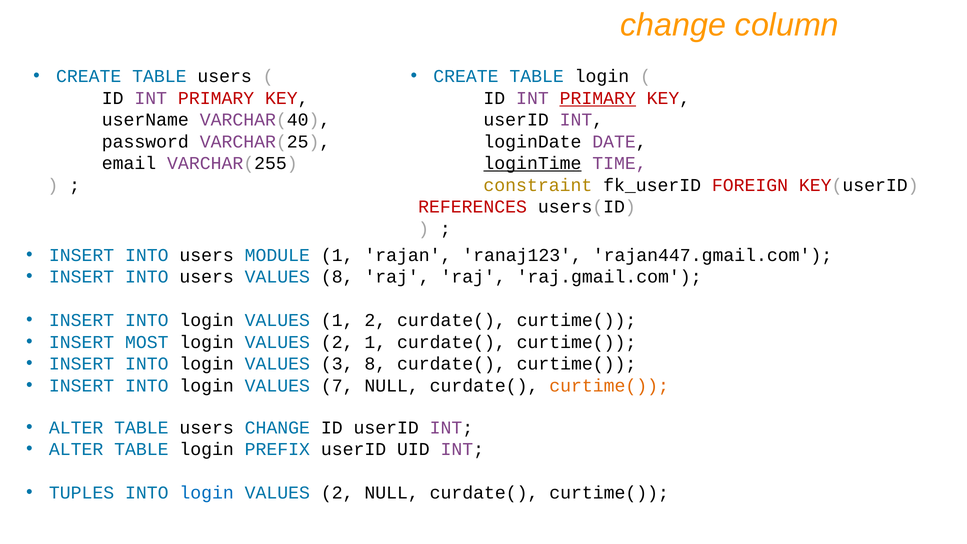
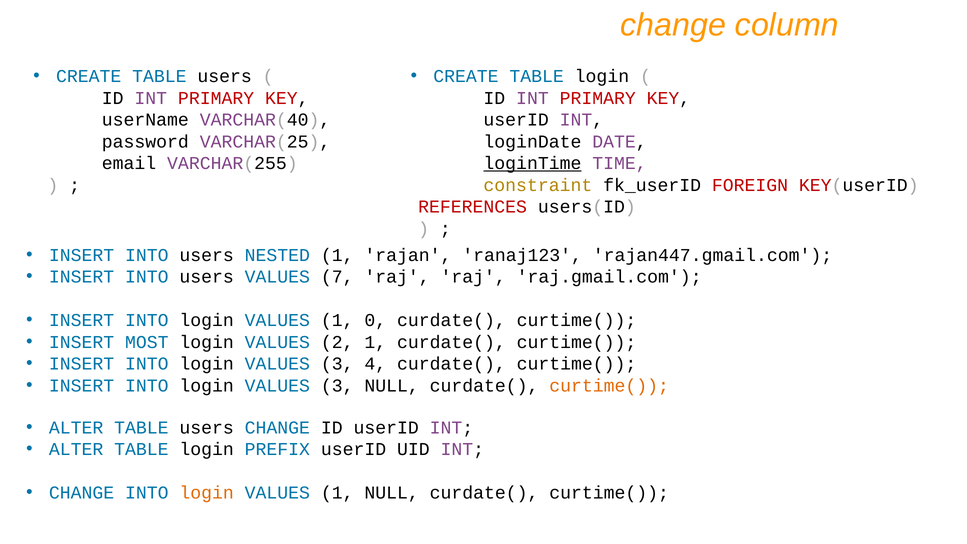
PRIMARY underline: present -> none (598, 98)
MODULE: MODULE -> NESTED (277, 255)
VALUES 8: 8 -> 7 (337, 277)
1 2: 2 -> 0 (375, 320)
3 8: 8 -> 4 (375, 364)
7: 7 -> 3 (337, 386)
TUPLES: TUPLES -> CHANGE (82, 493)
login colour: blue -> orange (207, 493)
2: 2 -> 1 (337, 493)
